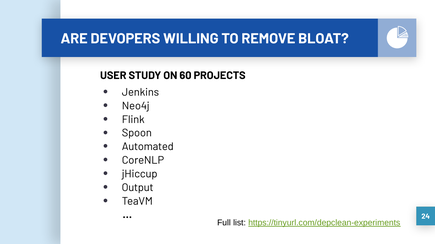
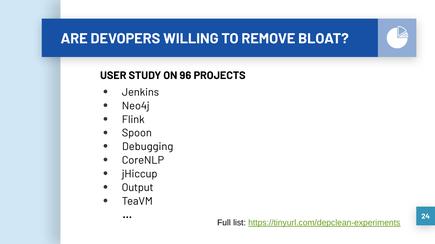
60: 60 -> 96 (185, 76)
Automated: Automated -> Debugging (148, 147)
